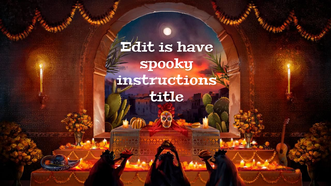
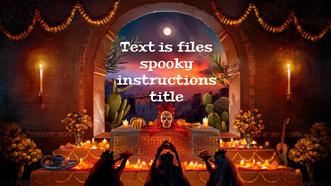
Edit: Edit -> Text (138, 47)
have: have -> files (195, 47)
